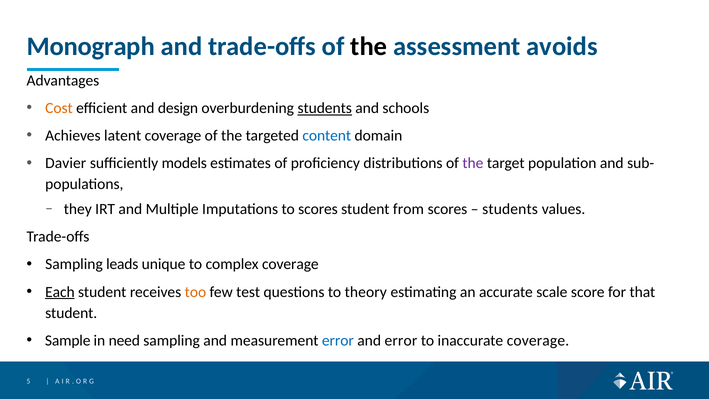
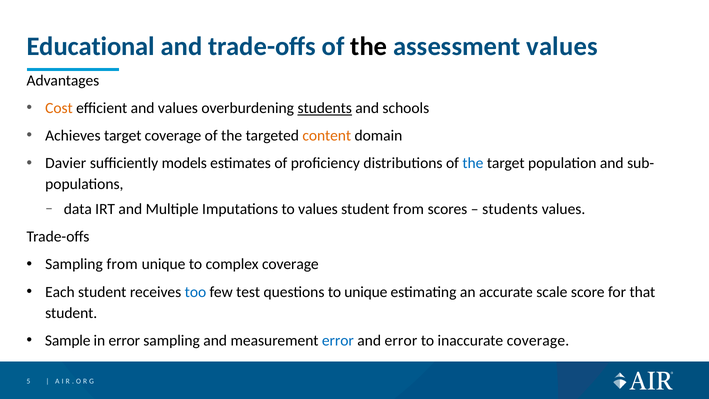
Monograph: Monograph -> Educational (91, 47)
assessment avoids: avoids -> values (562, 47)
and design: design -> values (178, 108)
Achieves latent: latent -> target (123, 136)
content colour: blue -> orange (327, 136)
the colour: purple -> blue (473, 163)
they: they -> data (78, 209)
to scores: scores -> values (318, 209)
Sampling leads: leads -> from (122, 264)
Each underline: present -> none (60, 292)
too colour: orange -> blue (195, 292)
to theory: theory -> unique (366, 292)
in need: need -> error (124, 340)
